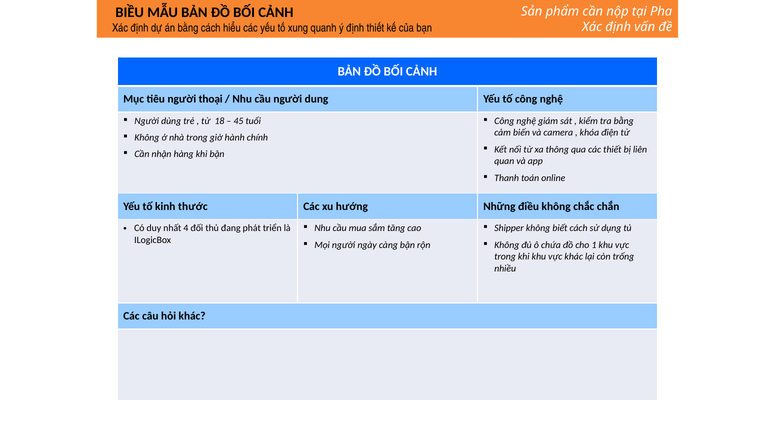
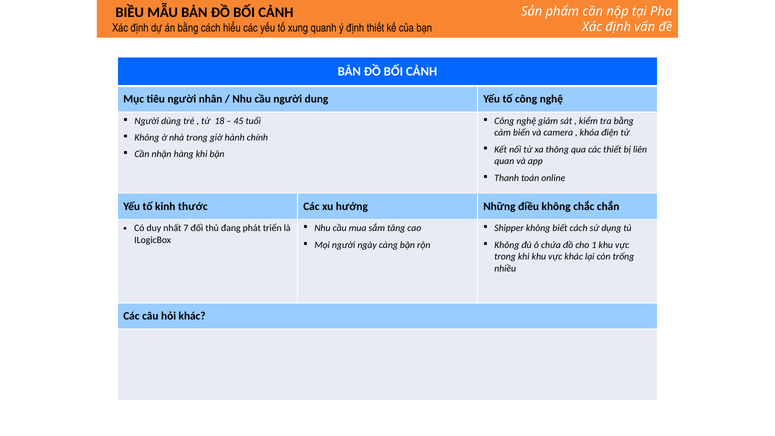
thoại: thoại -> nhân (211, 99)
4: 4 -> 7 (186, 228)
